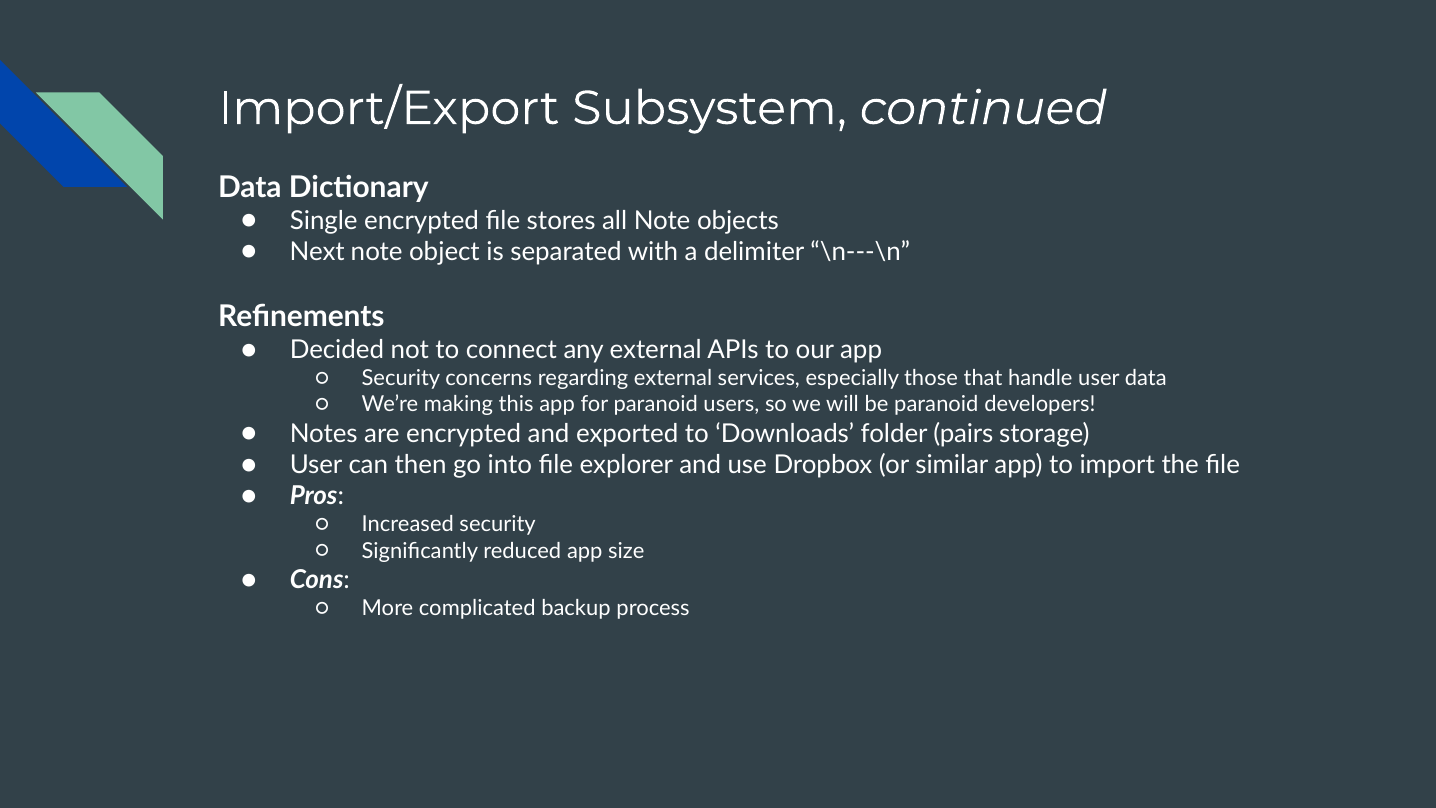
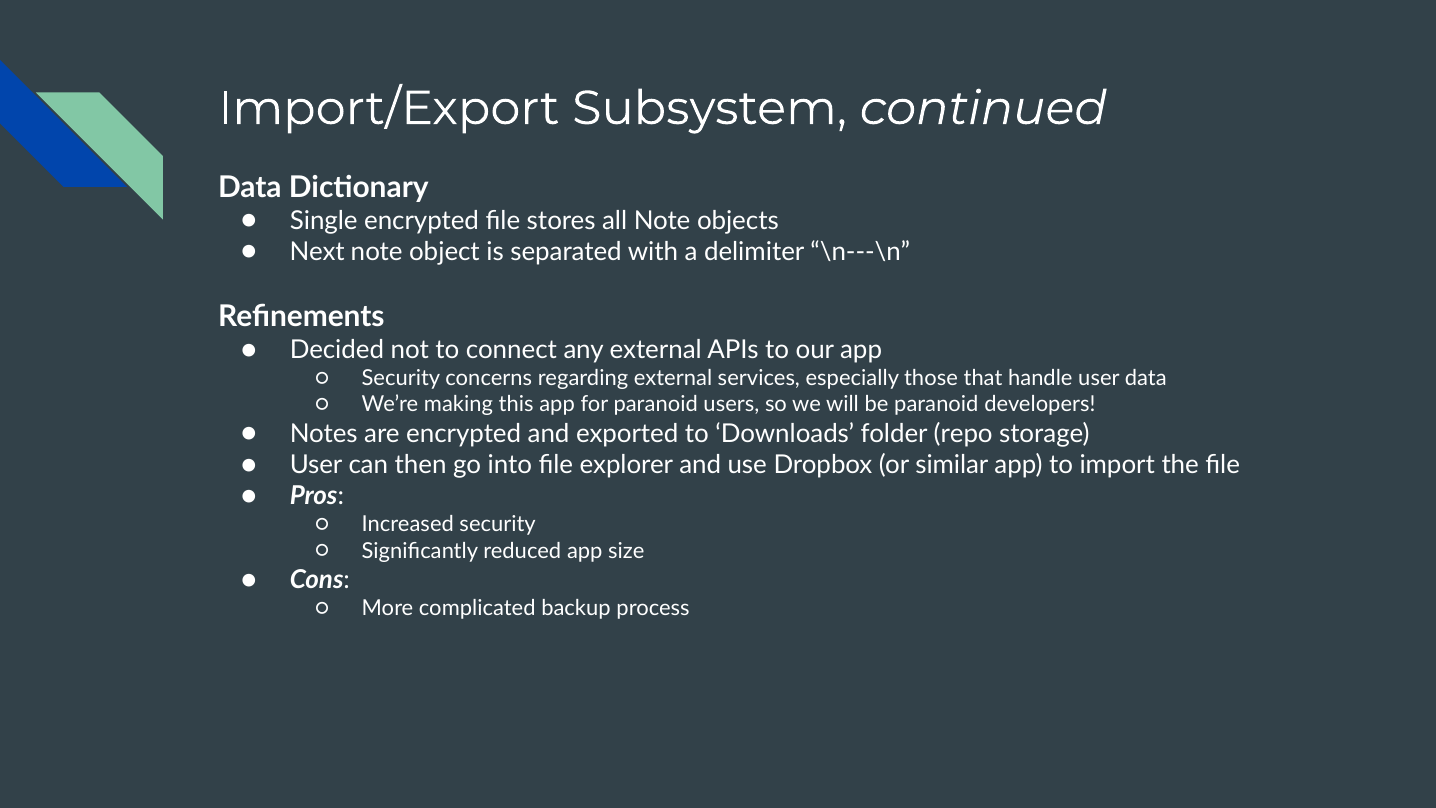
pairs: pairs -> repo (963, 434)
